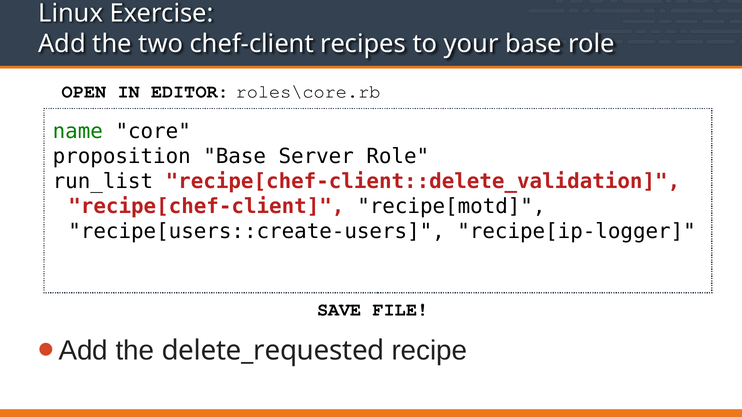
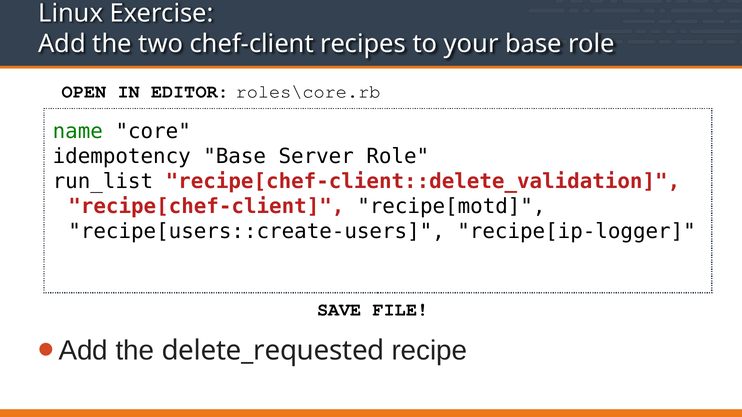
proposition: proposition -> idempotency (122, 156)
